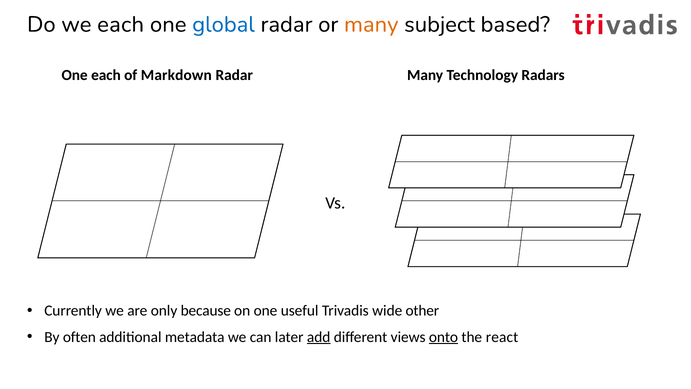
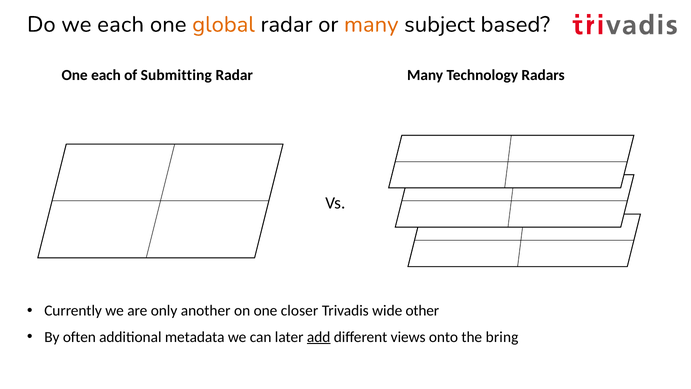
global colour: blue -> orange (224, 24)
Markdown: Markdown -> Submitting (176, 75)
because: because -> another (206, 311)
useful: useful -> closer (300, 311)
onto underline: present -> none (443, 337)
react: react -> bring (502, 337)
